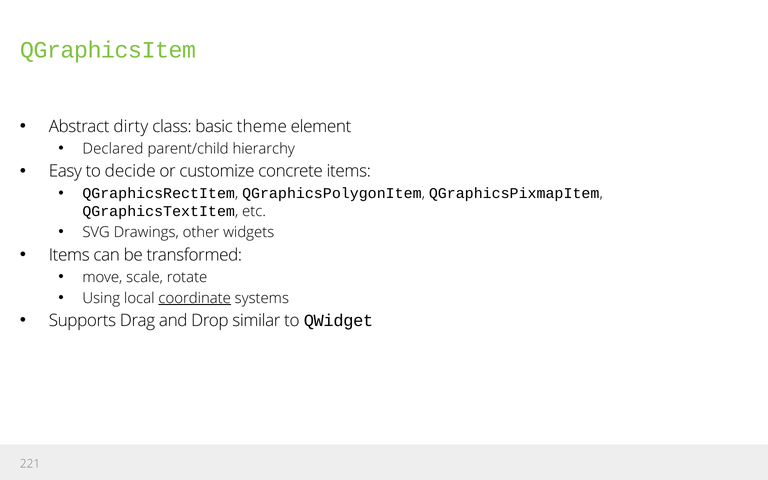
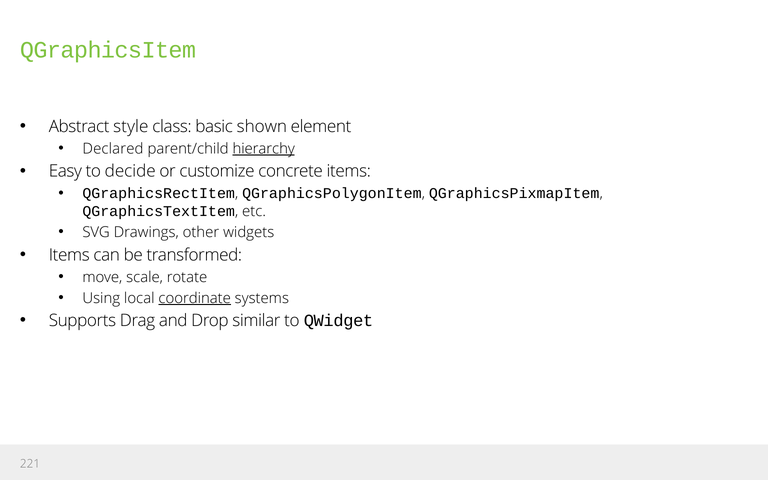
dirty: dirty -> style (131, 127)
theme: theme -> shown (262, 127)
hierarchy underline: none -> present (264, 149)
